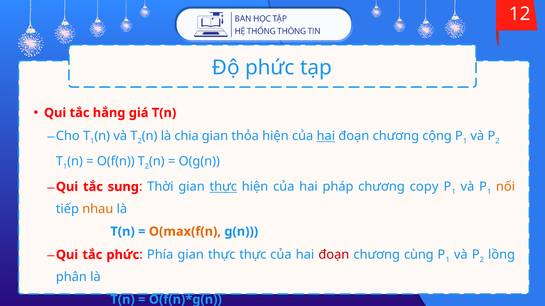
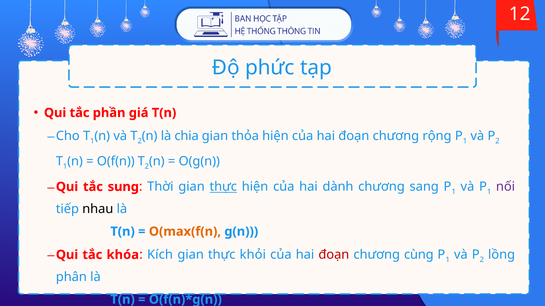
hắng: hắng -> phần (109, 113)
hai underline: present -> none (326, 136)
cộng: cộng -> rộng (437, 136)
pháp: pháp -> dành (338, 187)
copy: copy -> sang (424, 187)
nối colour: orange -> purple (505, 187)
nhau colour: orange -> black (98, 209)
tắc phức: phức -> khóa (123, 255)
Phía: Phía -> Kích (160, 255)
thực thực: thực -> khỏi (253, 255)
